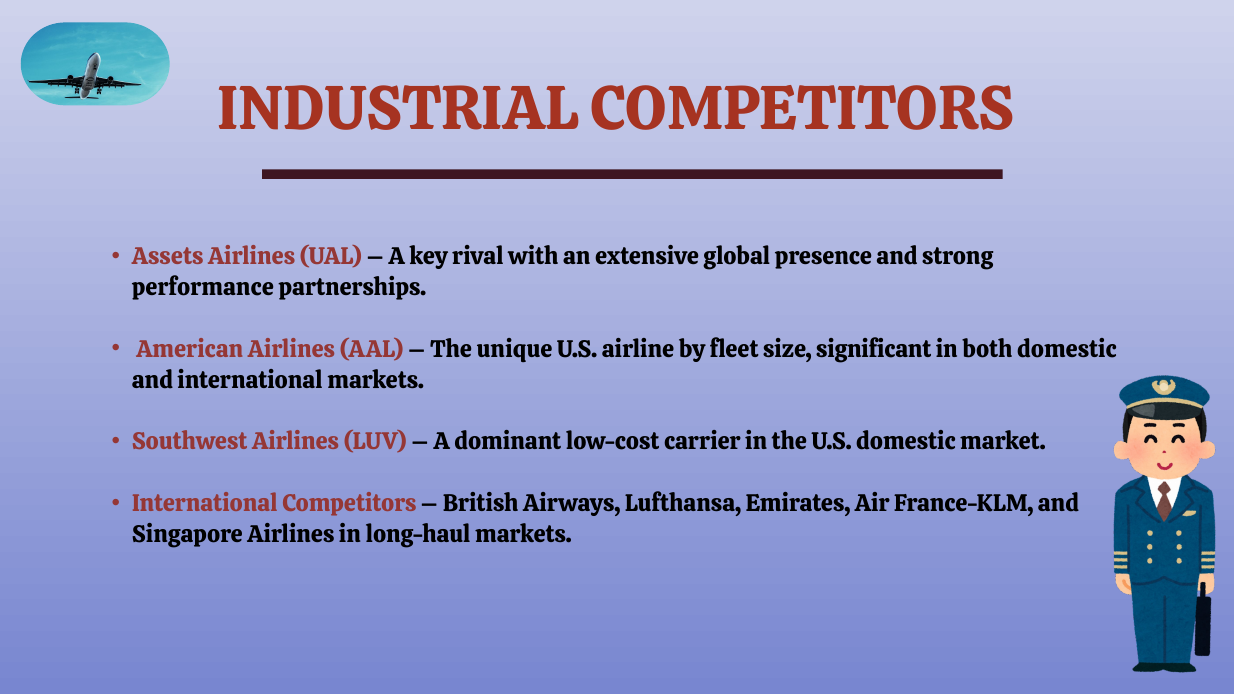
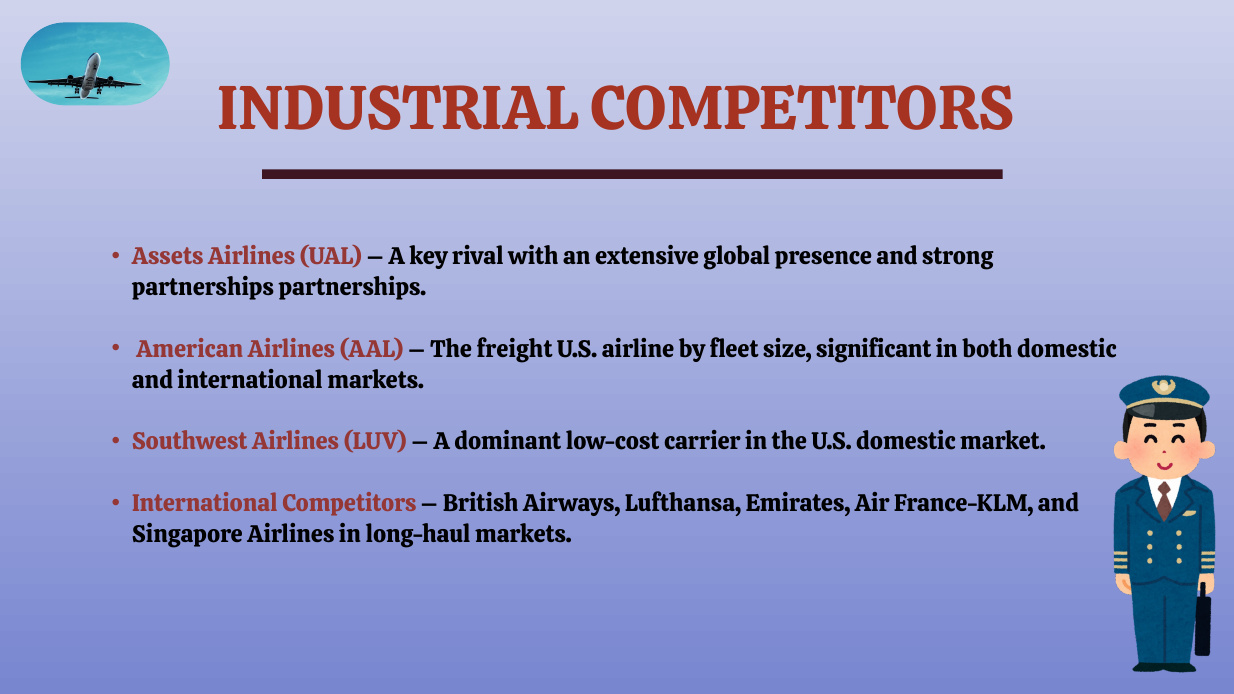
performance: performance -> partnerships (203, 288)
unique: unique -> freight (515, 349)
